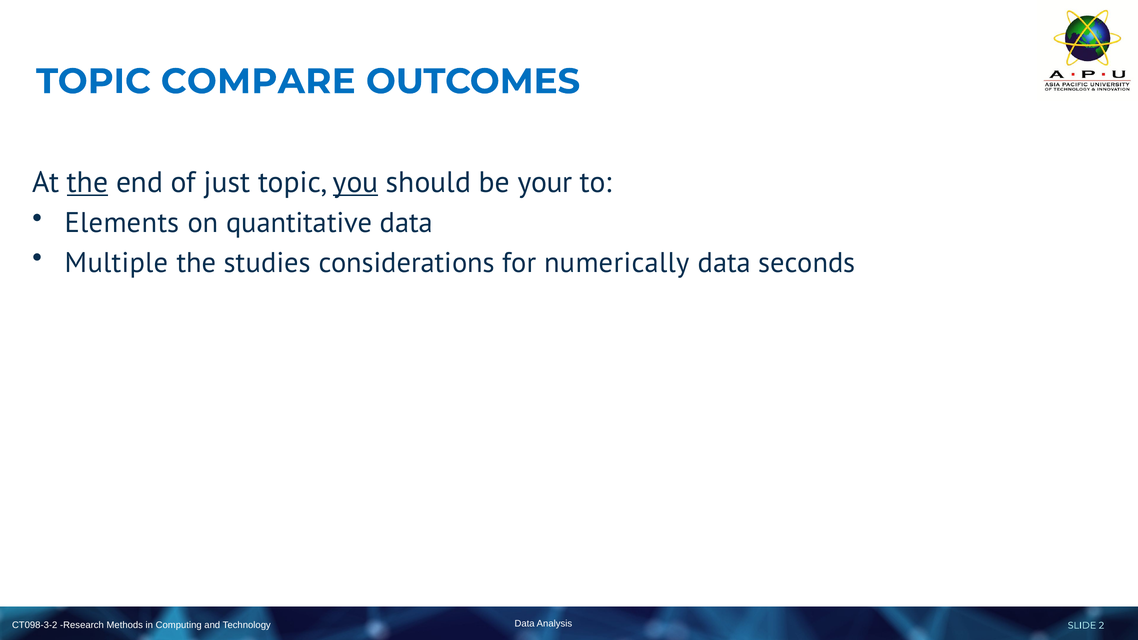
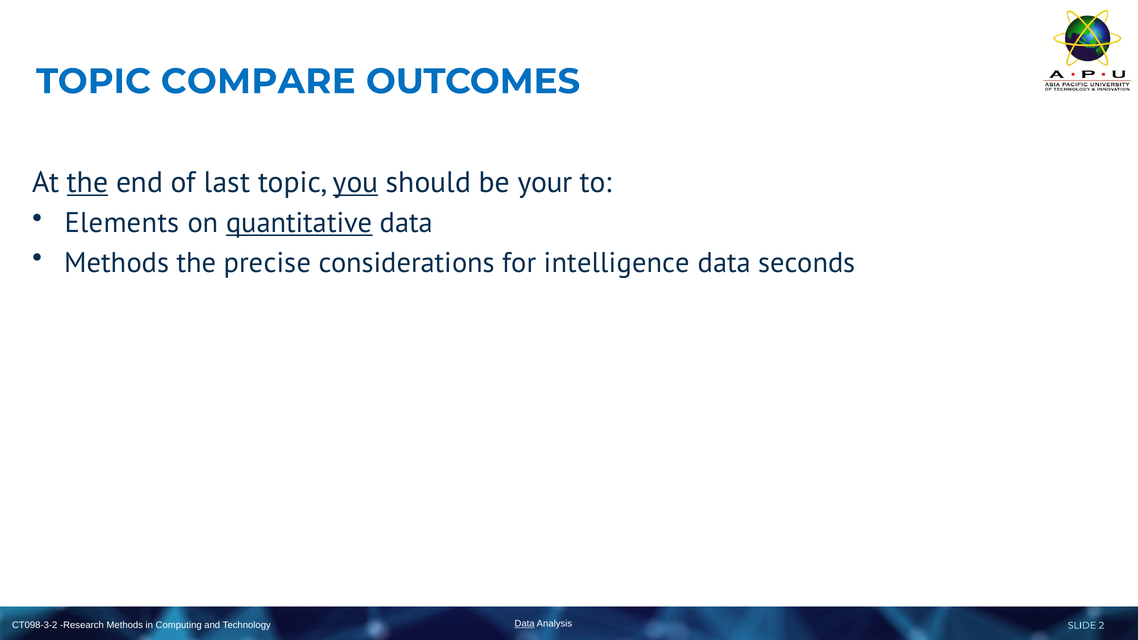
just: just -> last (227, 183)
quantitative underline: none -> present (299, 223)
Multiple: Multiple -> Methods (117, 263)
studies: studies -> precise (267, 263)
numerically: numerically -> intelligence (617, 263)
Data underline: none -> present (525, 624)
